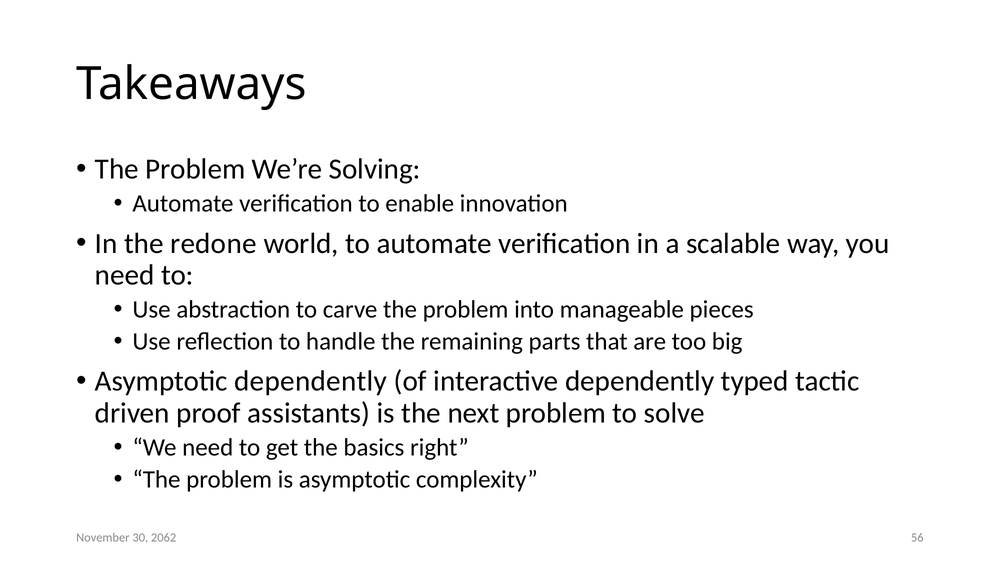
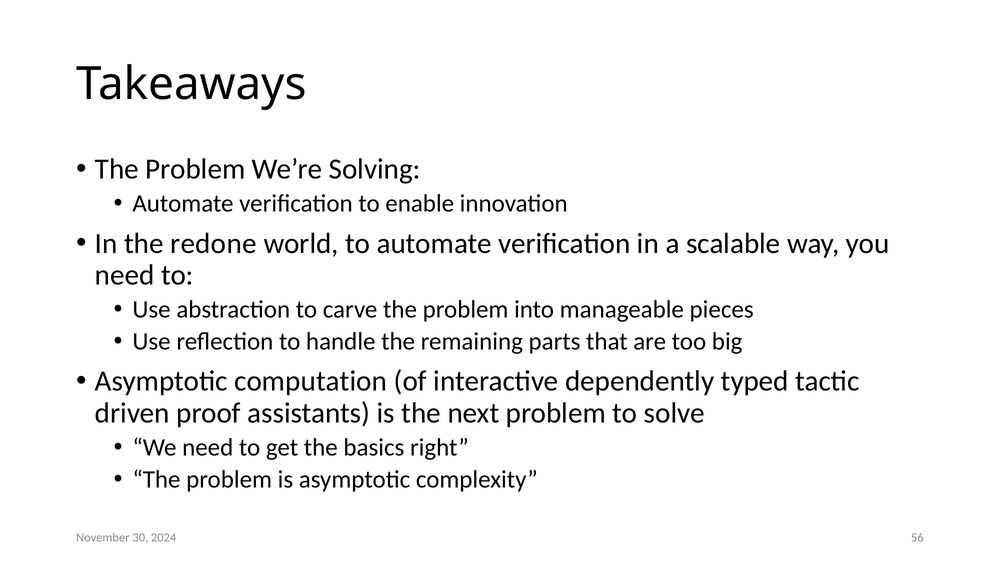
Asymptotic dependently: dependently -> computation (311, 381)
2062: 2062 -> 2024 (164, 537)
